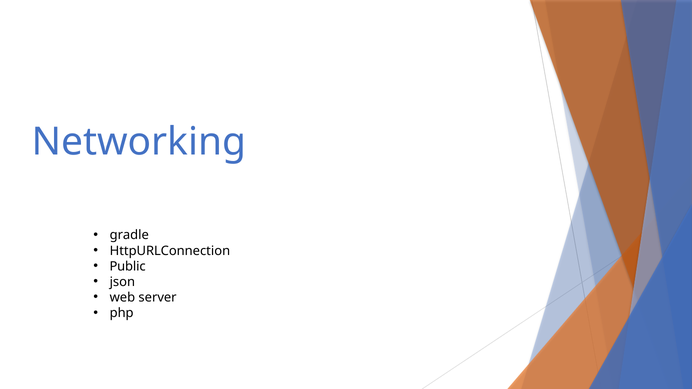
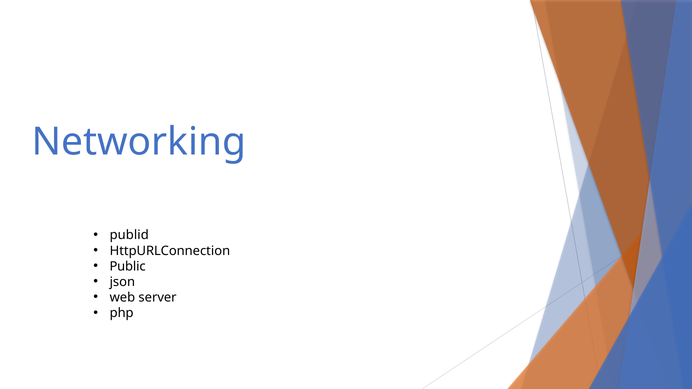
gradle: gradle -> publid (129, 235)
